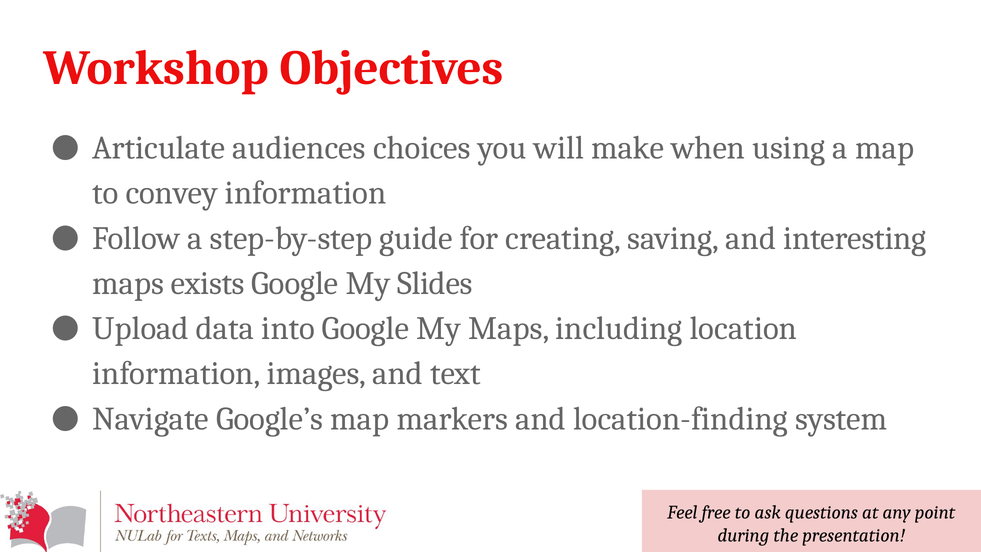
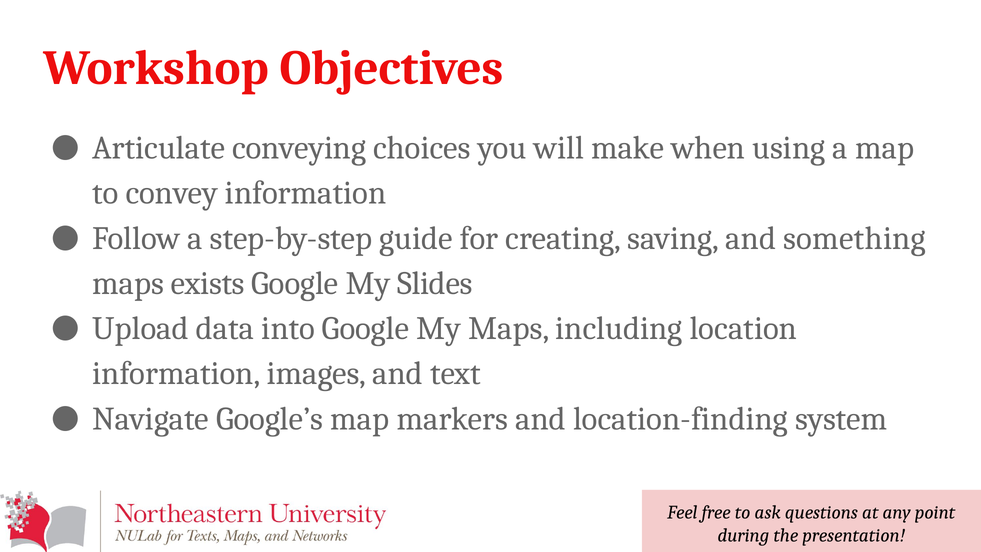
audiences: audiences -> conveying (299, 148)
interesting: interesting -> something (855, 238)
